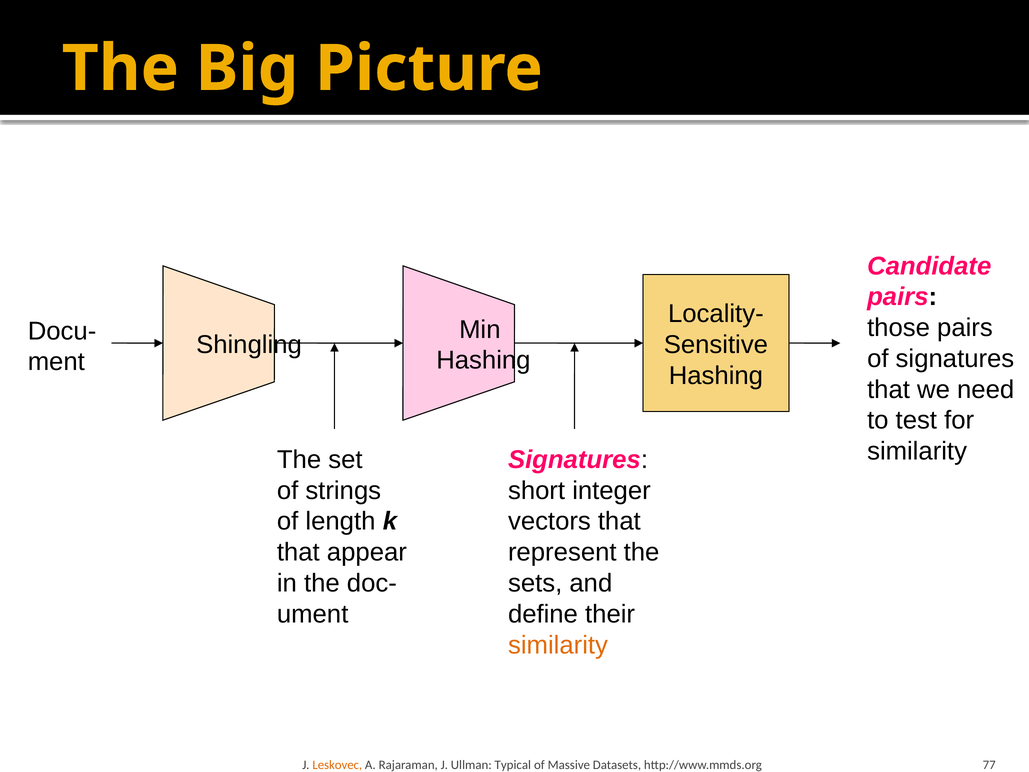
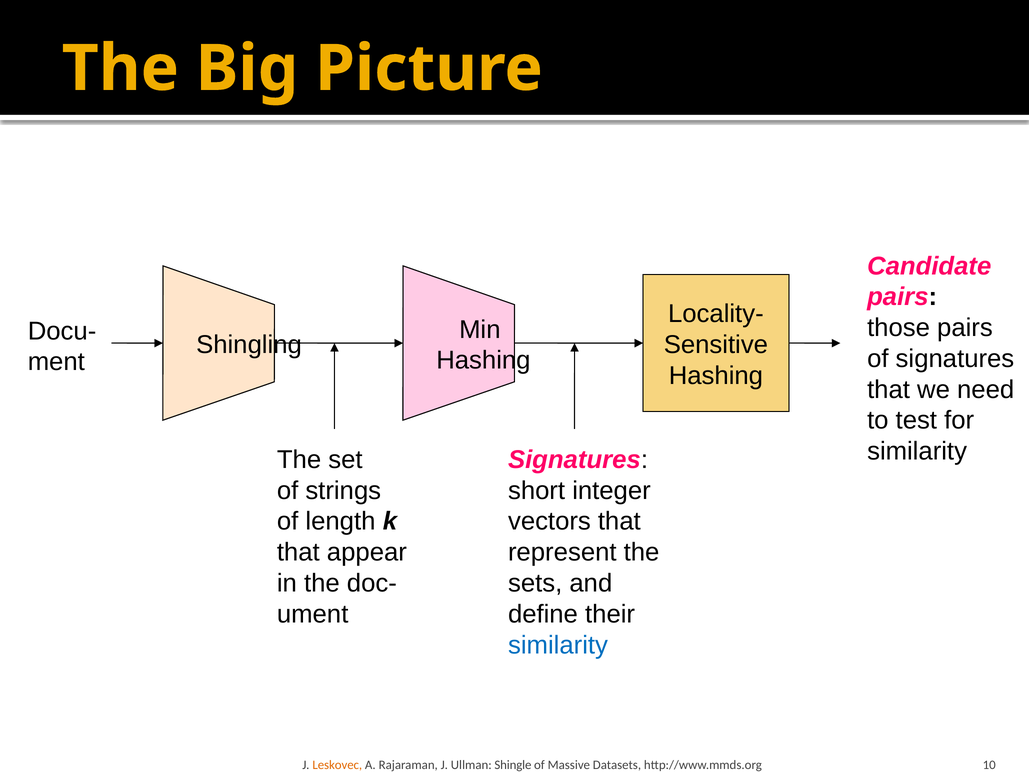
similarity colour: orange -> blue (558, 645)
Typical: Typical -> Shingle (513, 765)
77: 77 -> 10 (989, 765)
